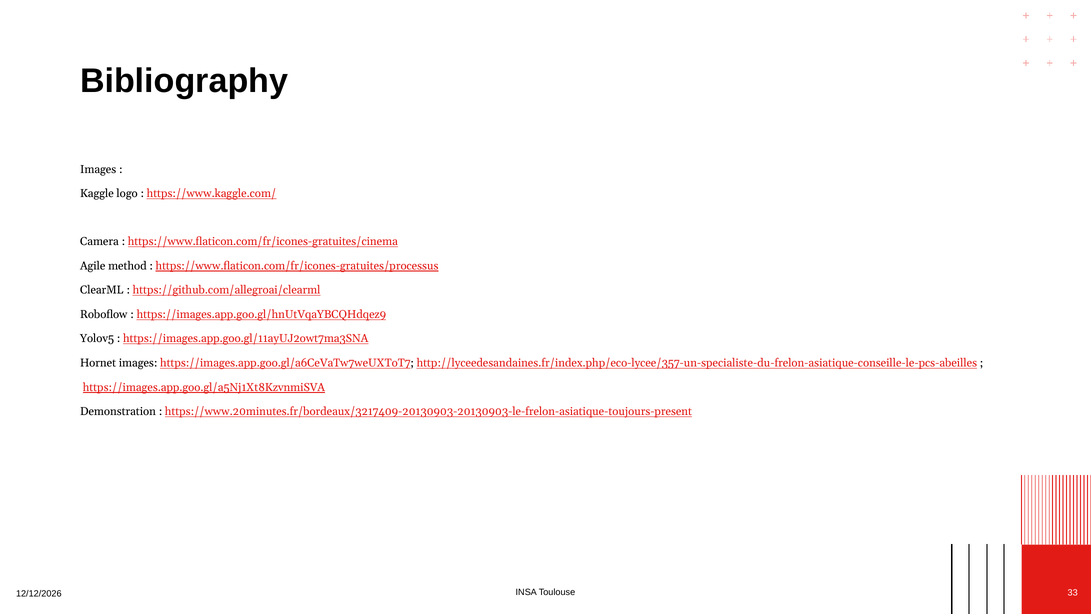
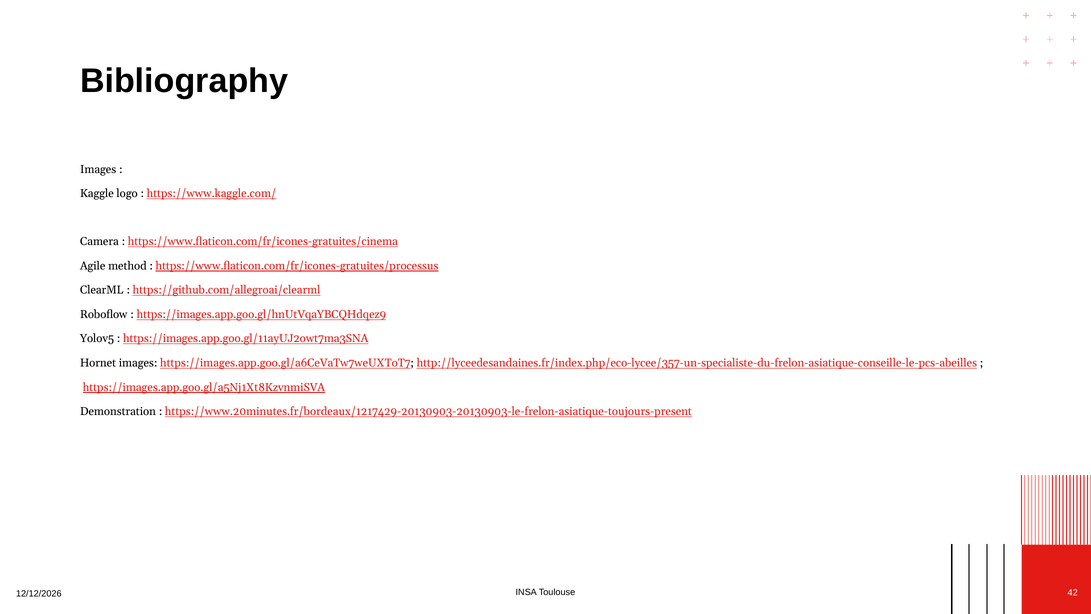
https://www.20minutes.fr/bordeaux/3217409-20130903-20130903-le-frelon-asiatique-toujours-present: https://www.20minutes.fr/bordeaux/3217409-20130903-20130903-le-frelon-asiatique-toujours-present -> https://www.20minutes.fr/bordeaux/1217429-20130903-20130903-le-frelon-asiatique-toujours-present (428, 411)
33: 33 -> 42 (1073, 593)
